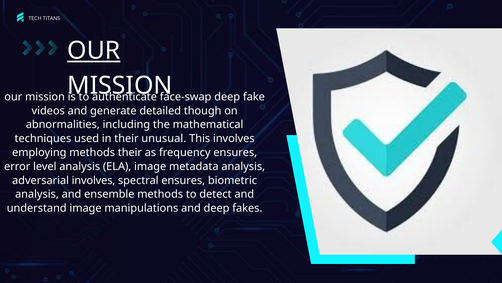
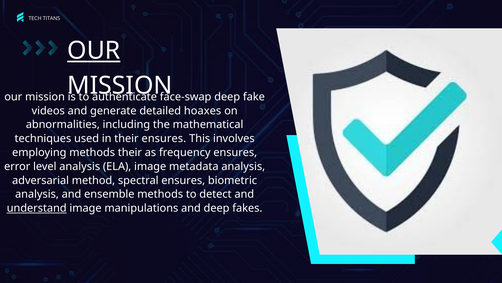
though: though -> hoaxes (203, 110)
their unusual: unusual -> ensures (164, 138)
involves: involves -> method (93, 180)
understand underline: none -> present (37, 208)
